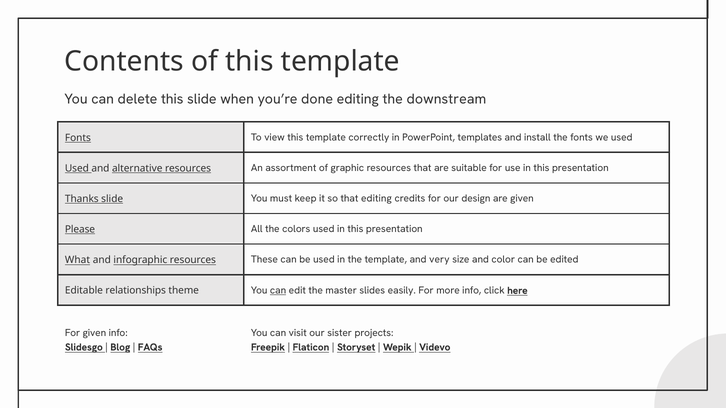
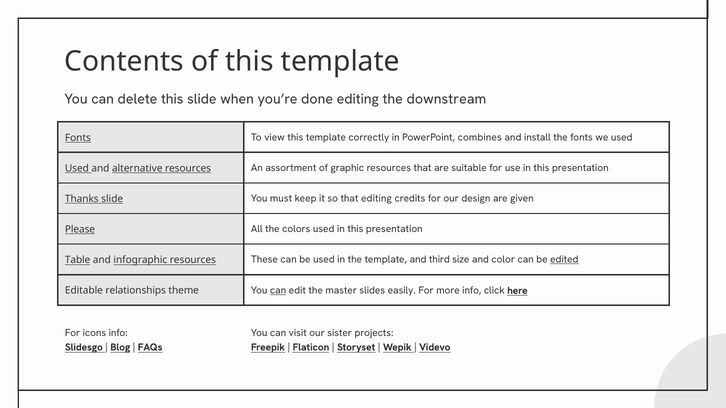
templates: templates -> combines (480, 137)
What: What -> Table (78, 260)
very: very -> third (439, 260)
edited underline: none -> present (564, 260)
For given: given -> icons (94, 333)
